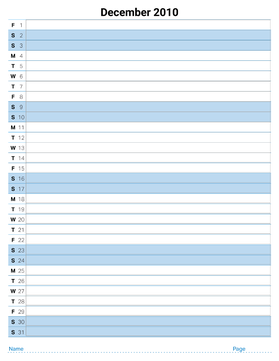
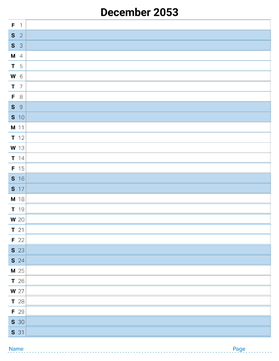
2010: 2010 -> 2053 (166, 12)
